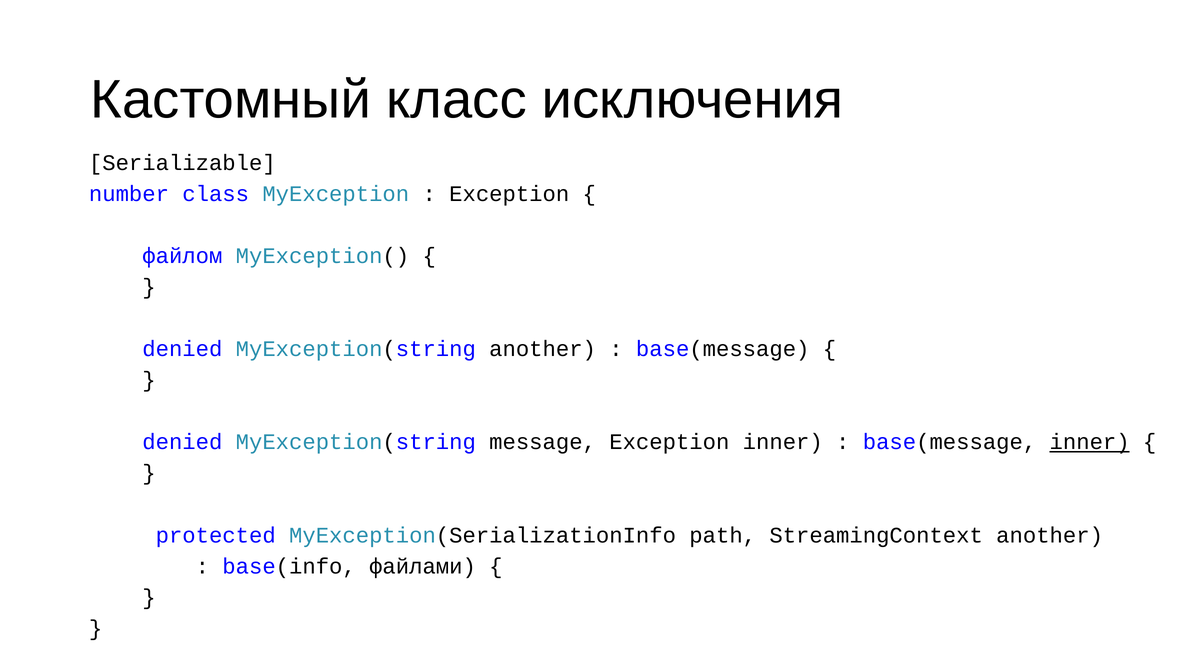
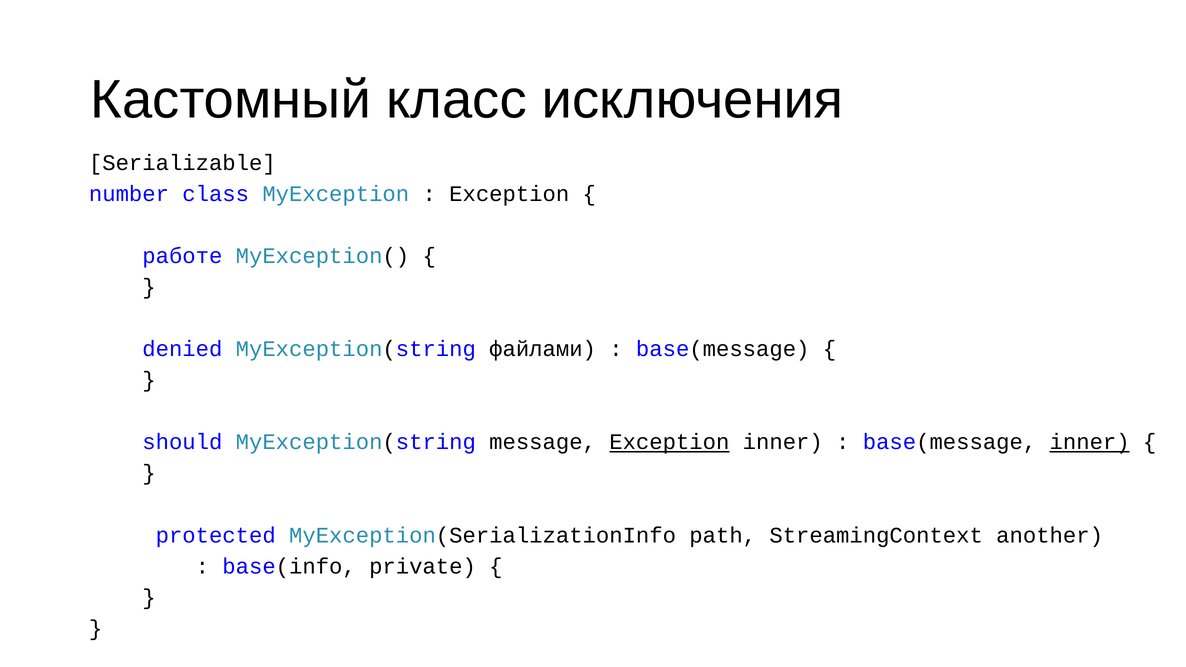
файлом: файлом -> работе (182, 256)
MyException(string another: another -> файлами (543, 349)
denied: denied -> should (182, 442)
Exception underline: none -> present (669, 442)
файлами: файлами -> private (423, 566)
